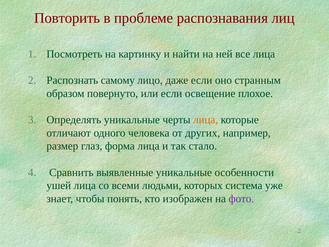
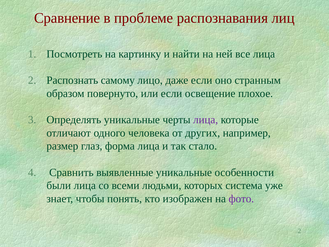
Повторить: Повторить -> Сравнение (67, 18)
лица colour: orange -> purple (206, 120)
ушей: ушей -> были (59, 185)
